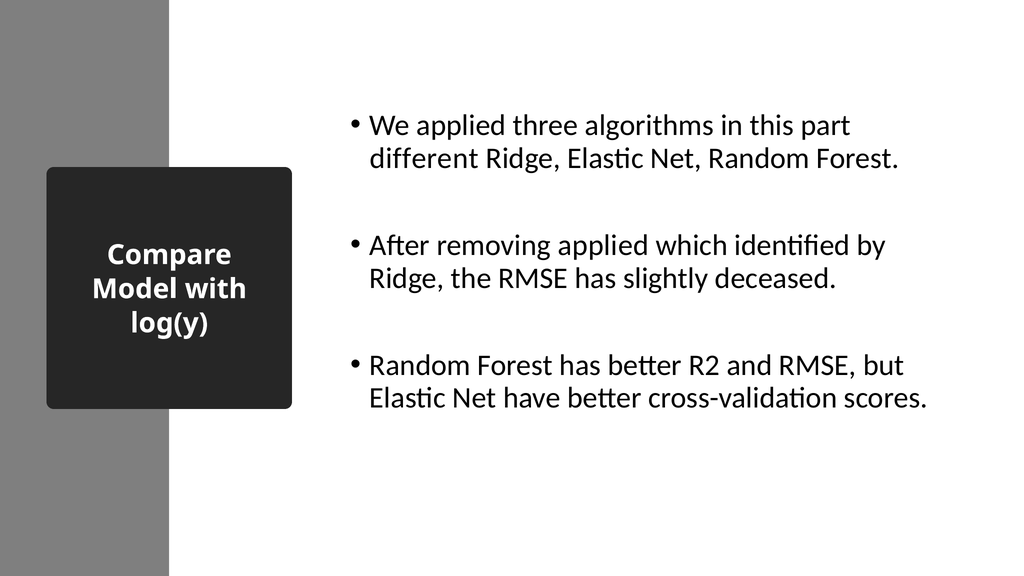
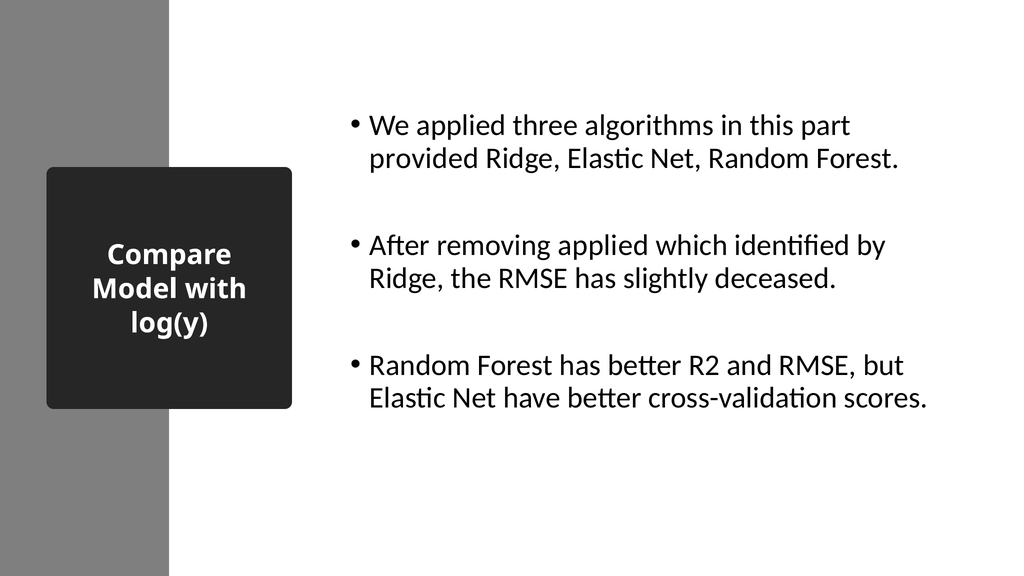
different: different -> provided (424, 158)
